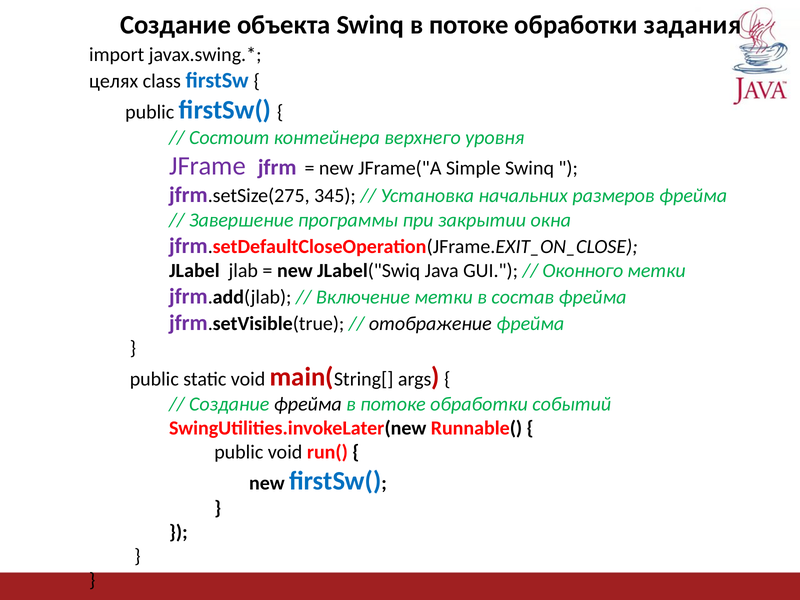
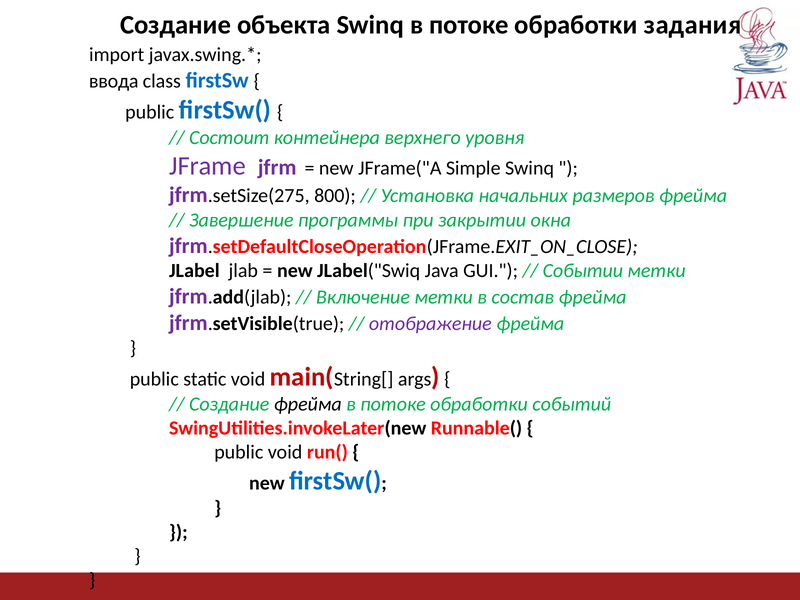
целях: целях -> ввода (114, 81)
345: 345 -> 800 (335, 196)
Оконного: Оконного -> Событии (583, 271)
отображение colour: black -> purple (430, 324)
